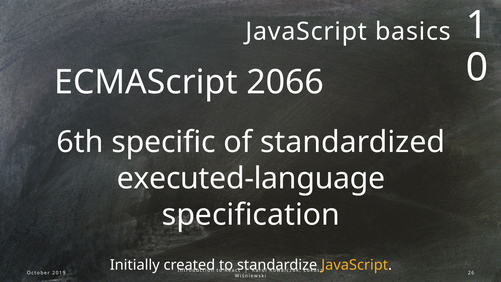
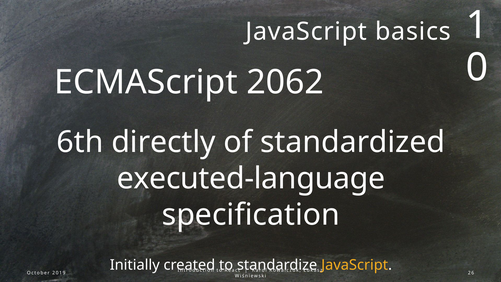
2066: 2066 -> 2062 (285, 82)
specific: specific -> directly (164, 142)
